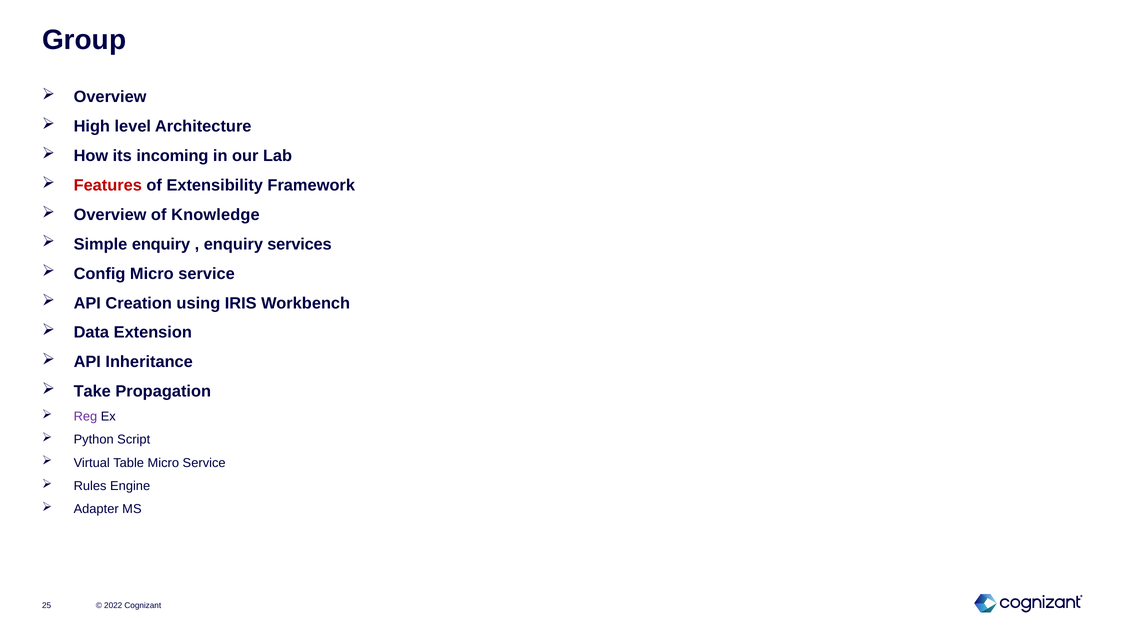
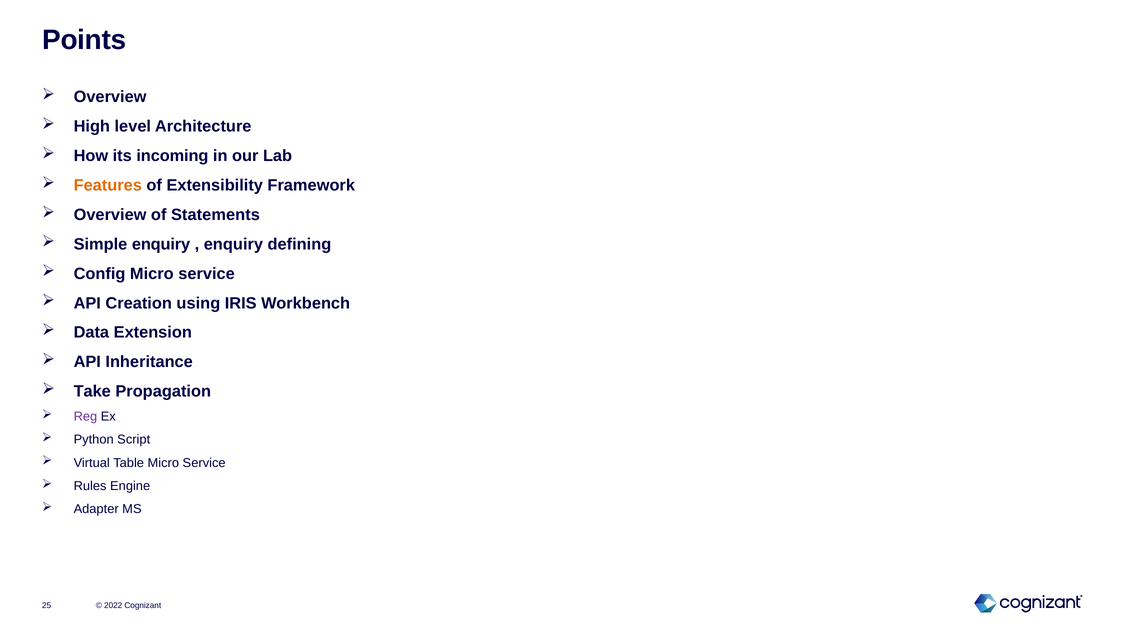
Group: Group -> Points (84, 40)
Features colour: red -> orange (108, 185)
Knowledge: Knowledge -> Statements (215, 215)
services: services -> defining (299, 244)
